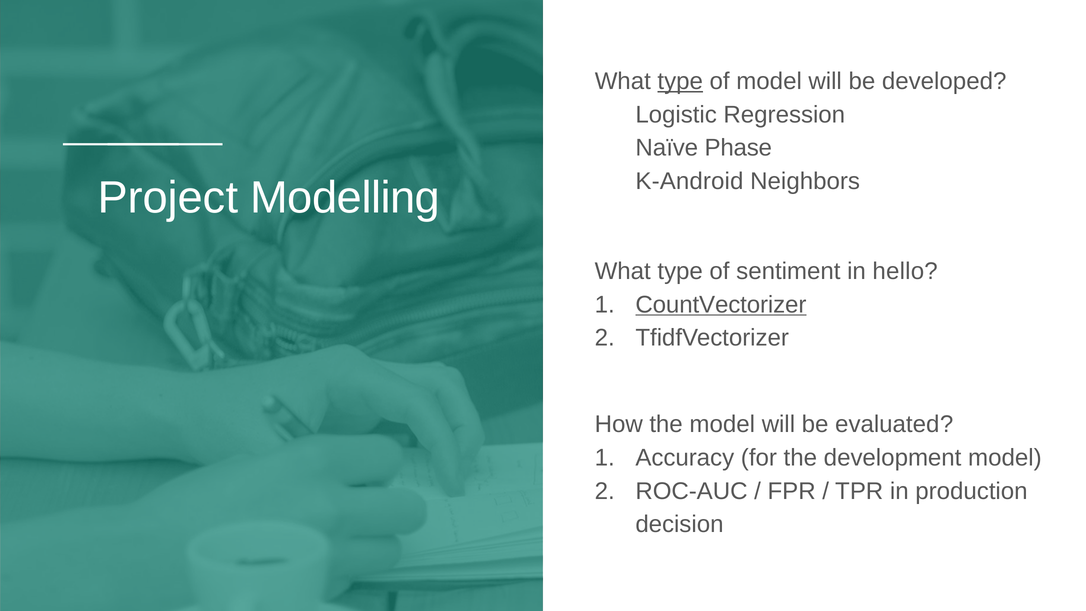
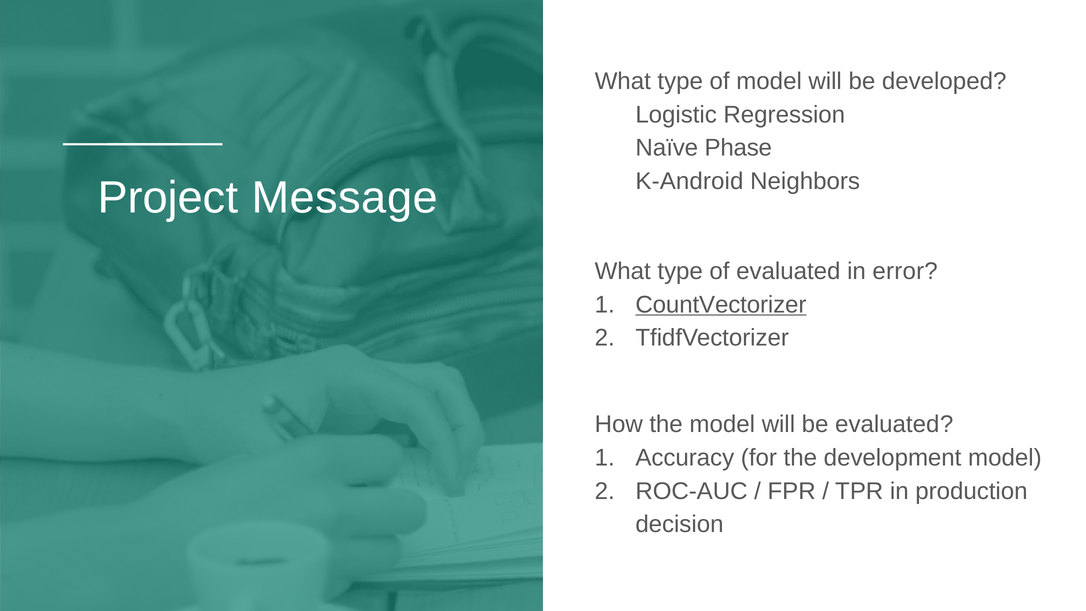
type underline: present -> none (680, 81)
Modelling: Modelling -> Message (345, 198)
of sentiment: sentiment -> evaluated (788, 271)
hello: hello -> error (905, 271)
